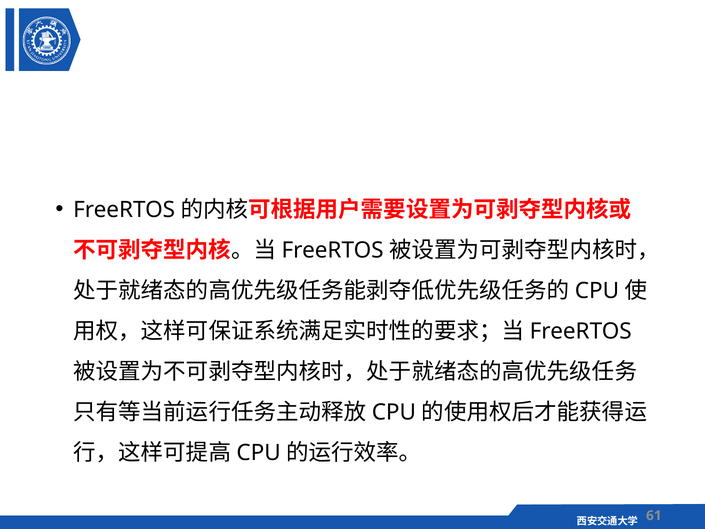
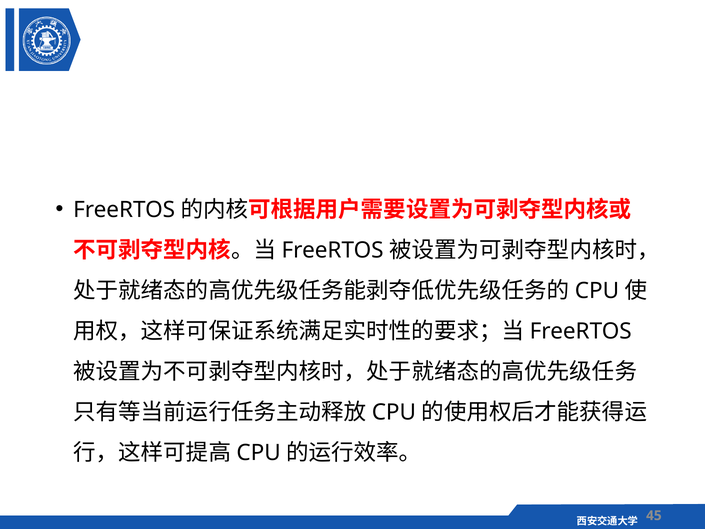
61: 61 -> 45 (654, 515)
